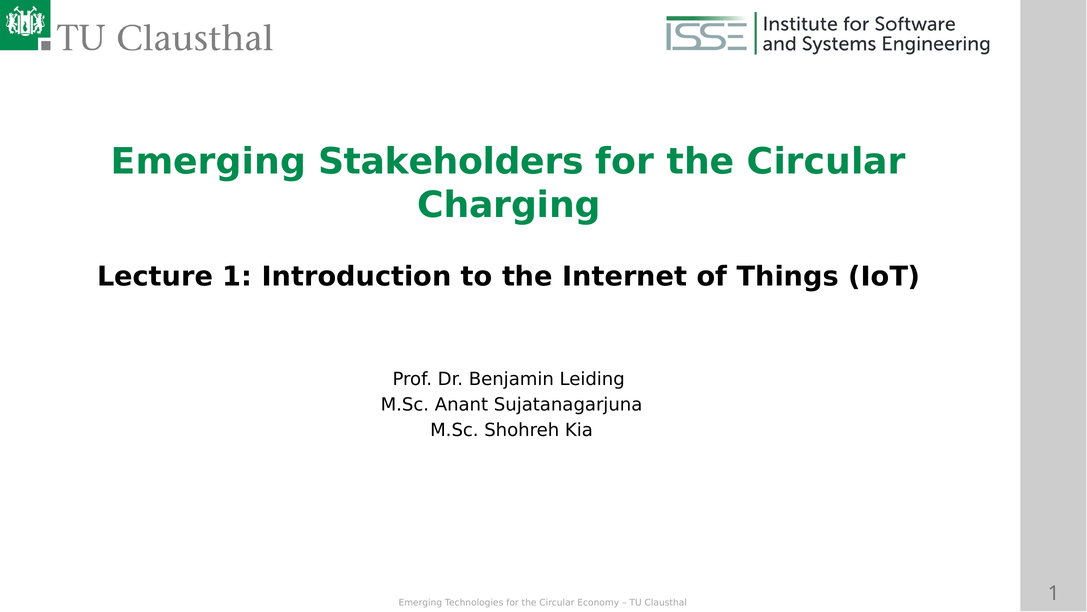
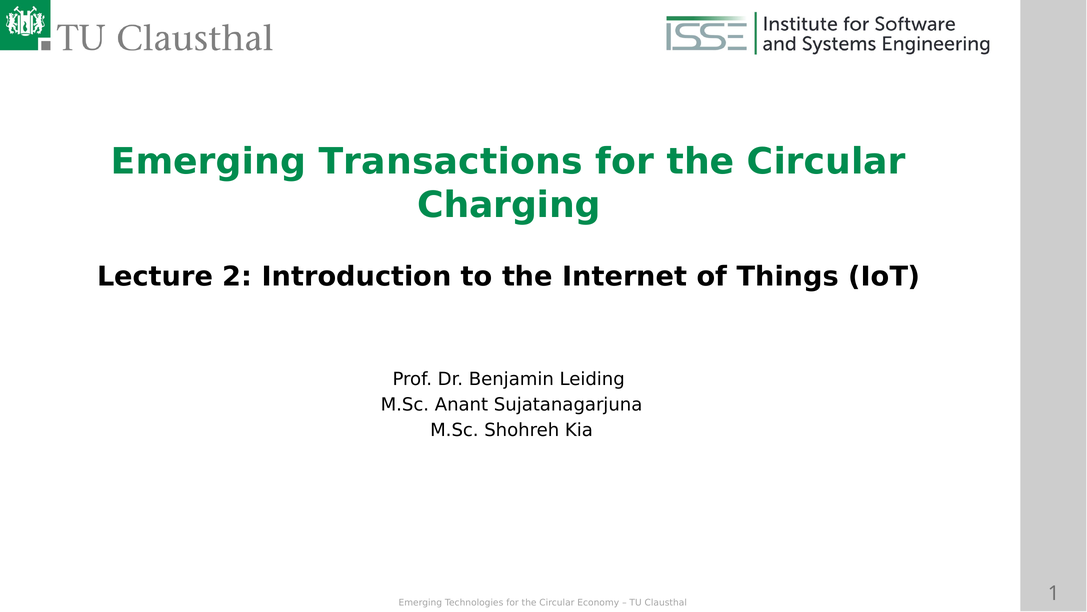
Stakeholders: Stakeholders -> Transactions (451, 162)
Lecture 1: 1 -> 2 (237, 277)
